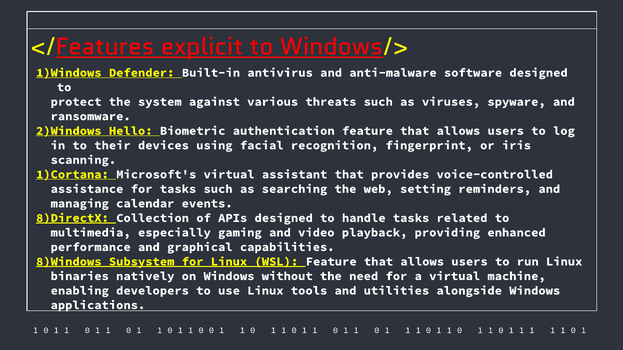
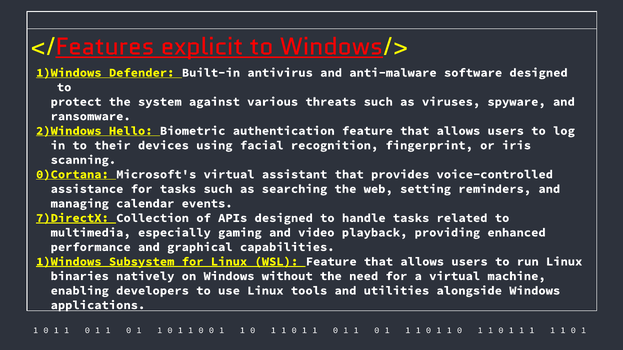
1)Cortana: 1)Cortana -> 0)Cortana (72, 175)
8)DirectX: 8)DirectX -> 7)DirectX (72, 218)
8)Windows: 8)Windows -> 1)Windows (69, 262)
